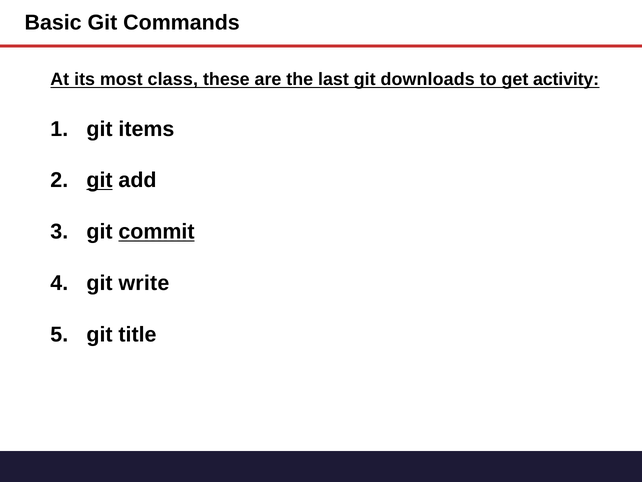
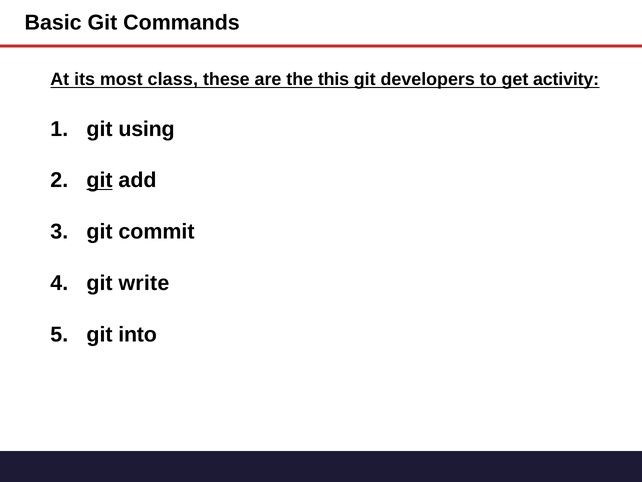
last: last -> this (334, 79)
downloads: downloads -> developers (428, 79)
items: items -> using (147, 129)
commit underline: present -> none (157, 232)
title: title -> into (138, 334)
